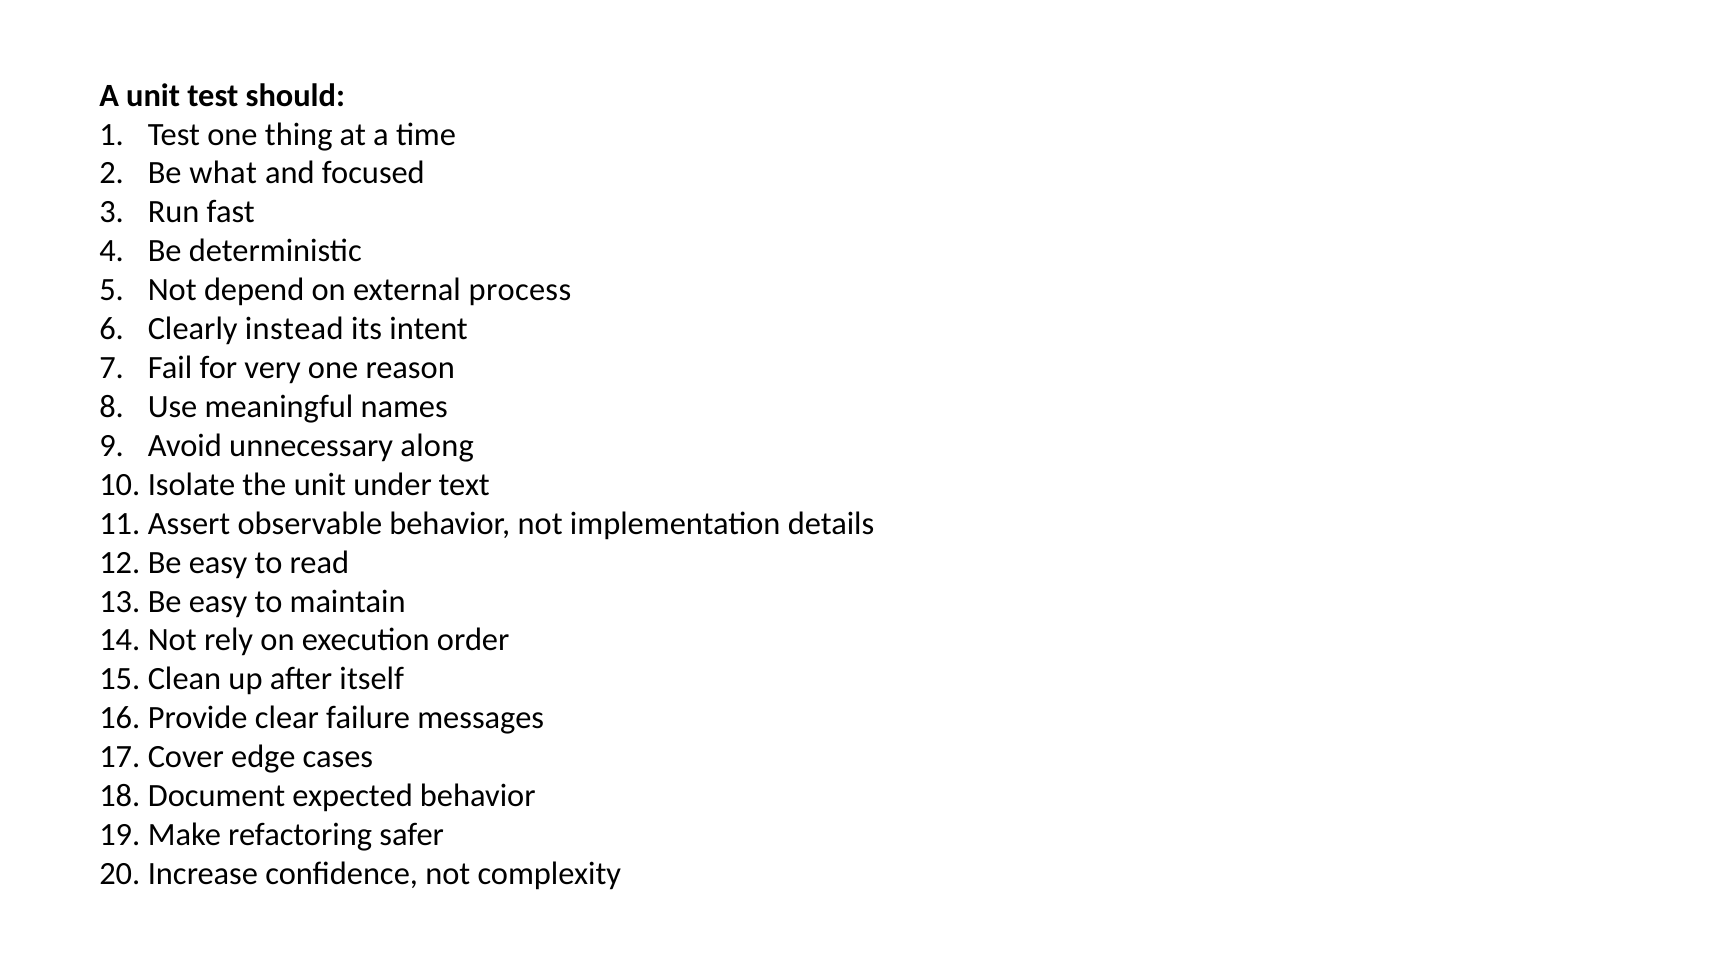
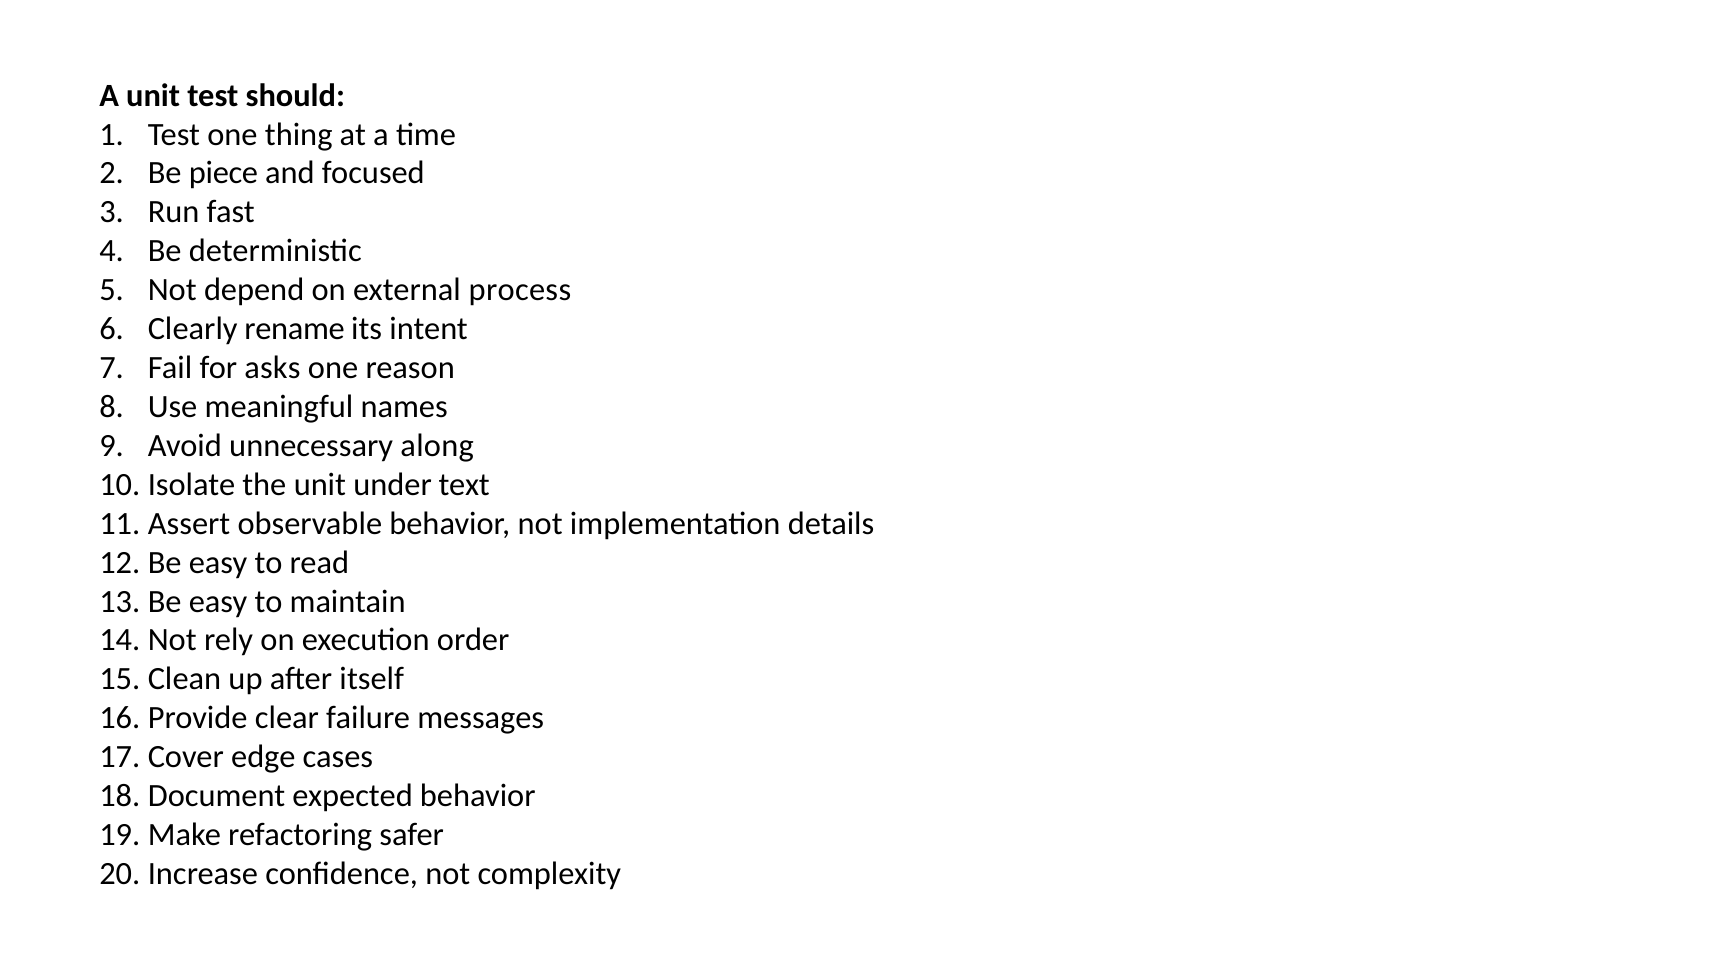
what: what -> piece (223, 173)
instead: instead -> rename (295, 329)
very: very -> asks (272, 368)
